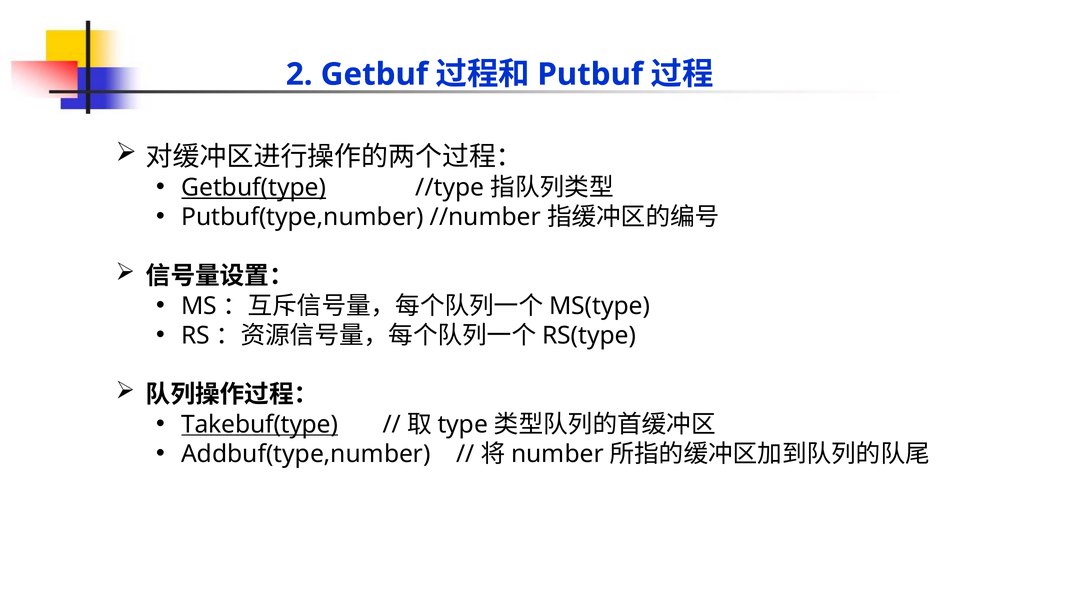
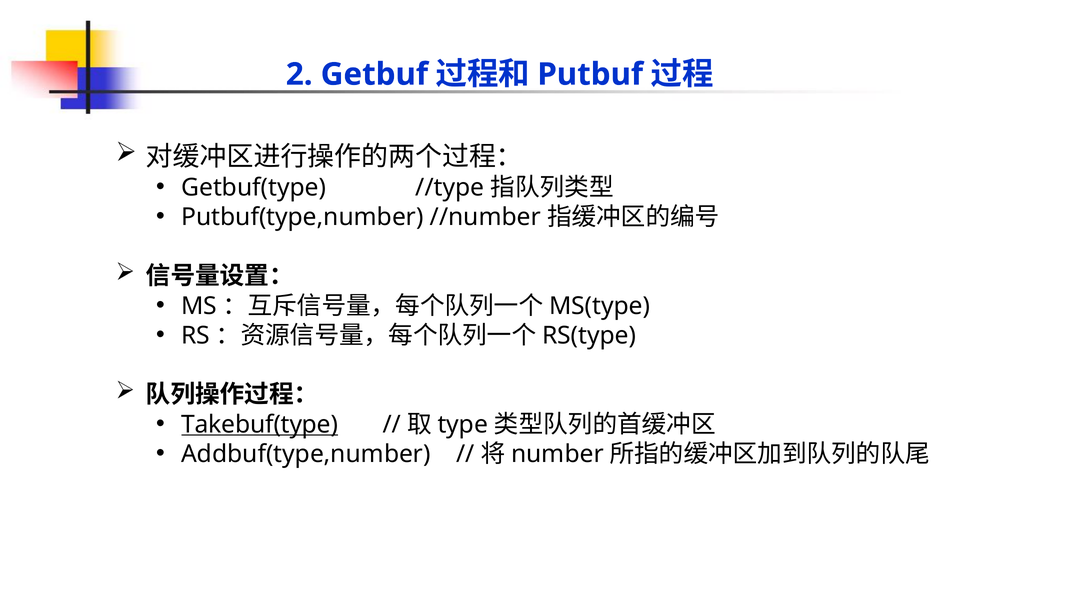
Getbuf(type underline: present -> none (254, 187)
